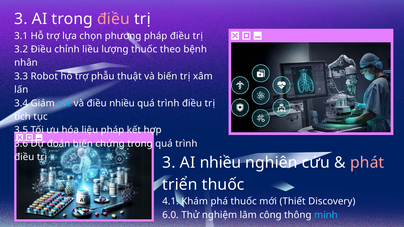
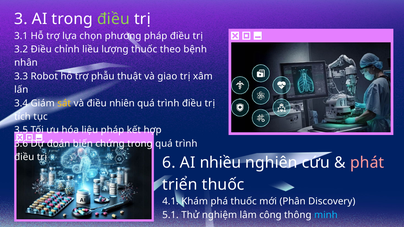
điều colour: pink -> light green (113, 19)
và biến: biến -> giao (167, 76)
sát colour: light blue -> yellow (64, 103)
điều nhiều: nhiều -> nhiên (122, 103)
3: 3 -> 6 (169, 163)
Thiết: Thiết -> Phân (293, 202)
6.0: 6.0 -> 5.1 (170, 215)
